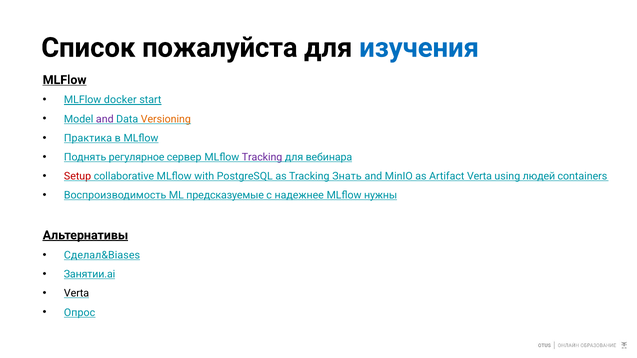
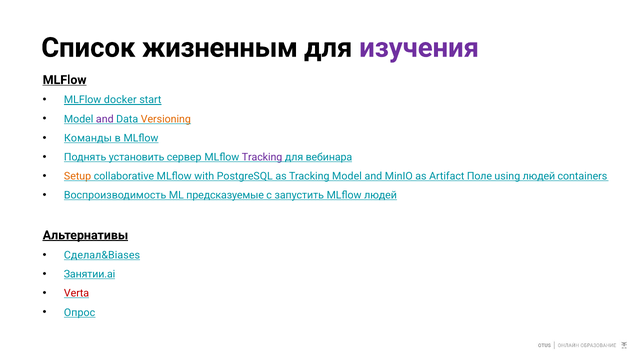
пожалуйста: пожалуйста -> жизненным (220, 48)
изучения colour: blue -> purple (419, 48)
Практика: Практика -> Команды (88, 138)
регулярное: регулярное -> установить (137, 157)
Setup colour: red -> orange (78, 176)
Tracking Знать: Знать -> Model (347, 176)
Artifact Verta: Verta -> Поле (479, 176)
надежнее: надежнее -> запустить (299, 196)
MLflow нужны: нужны -> людей (381, 196)
Verta colour: black -> red (77, 294)
